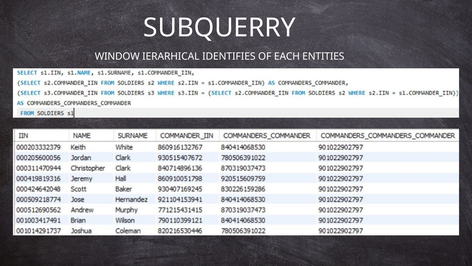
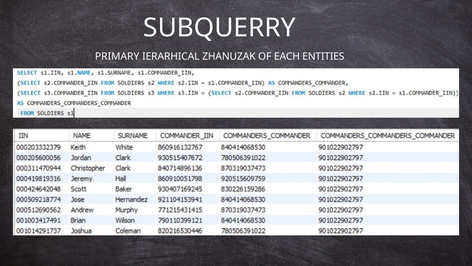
WINDOW: WINDOW -> PRIMARY (117, 56)
IDENTIFIES: IDENTIFIES -> ZHANUZAK (229, 56)
